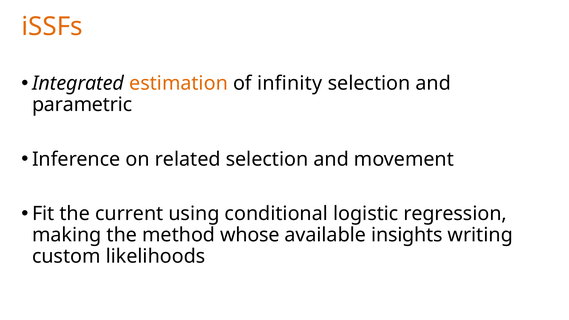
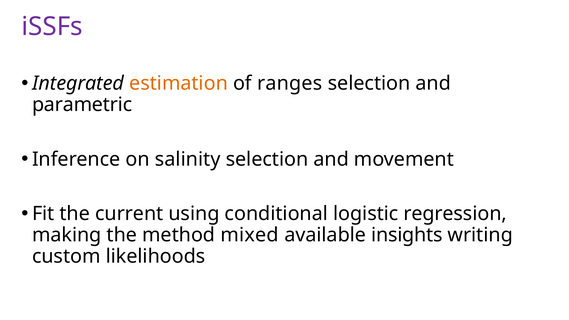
iSSFs colour: orange -> purple (52, 27)
infinity: infinity -> ranges (290, 83)
related: related -> salinity (188, 159)
whose: whose -> mixed (250, 235)
